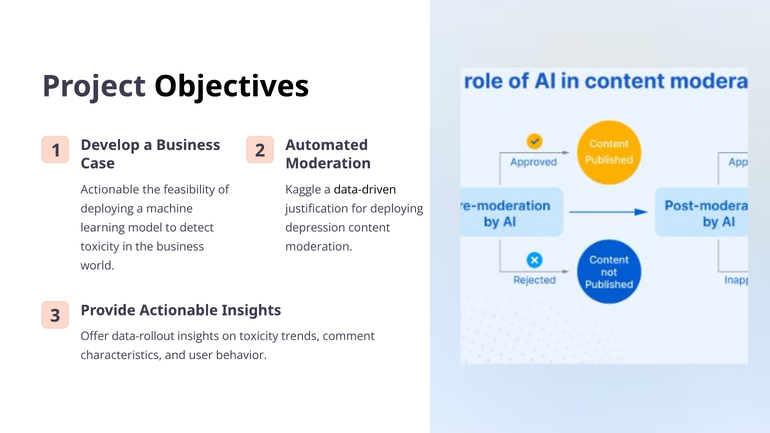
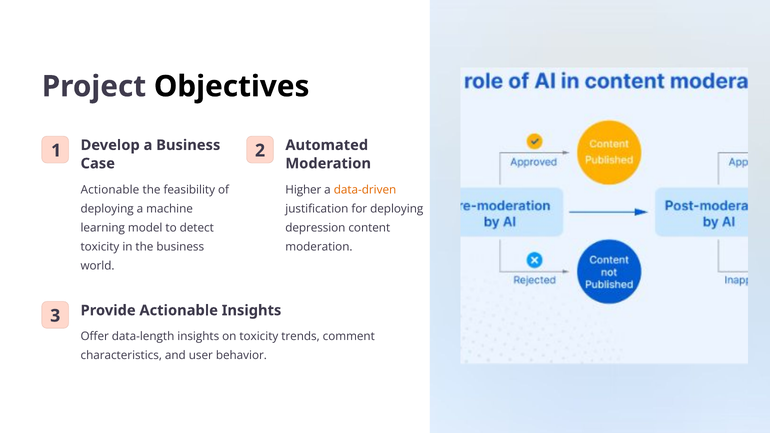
Kaggle: Kaggle -> Higher (303, 190)
data-driven colour: black -> orange (365, 190)
data-rollout: data-rollout -> data-length (143, 337)
